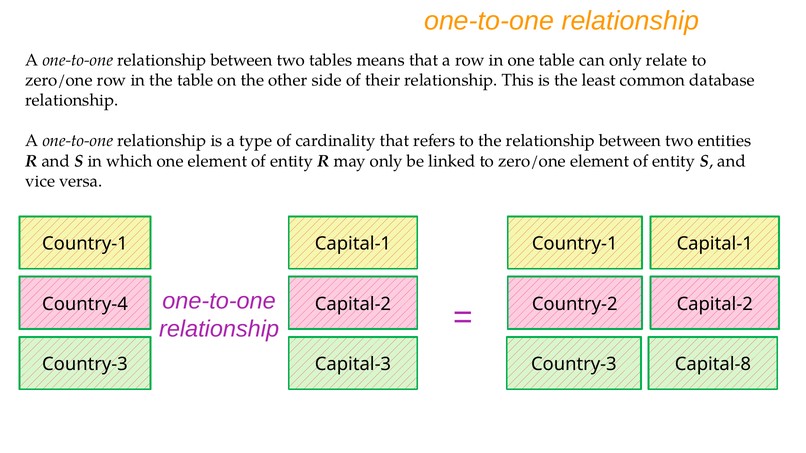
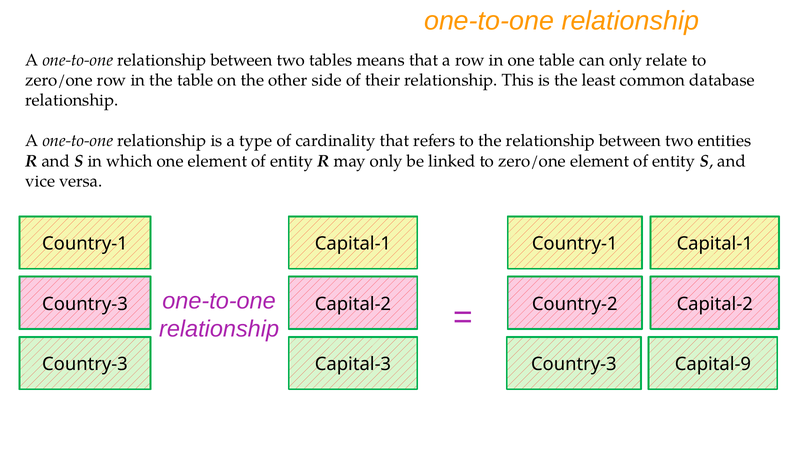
Country-4: Country-4 -> Country-3 (85, 304)
Capital-8: Capital-8 -> Capital-9 (713, 365)
